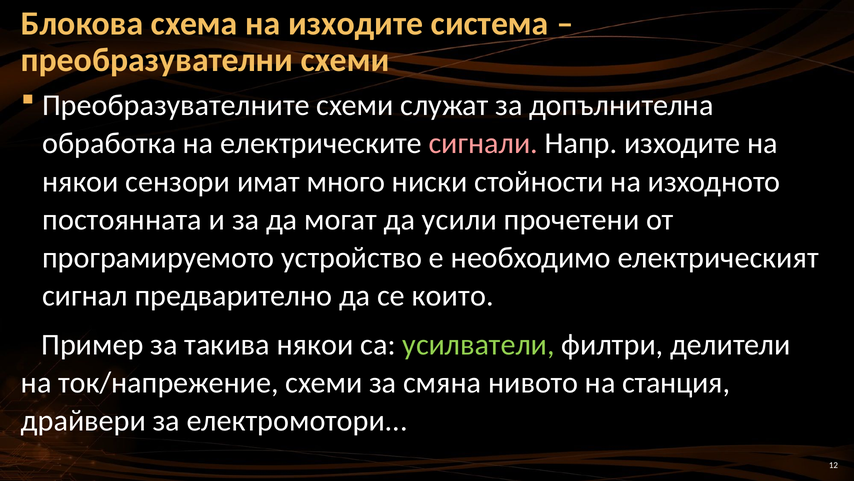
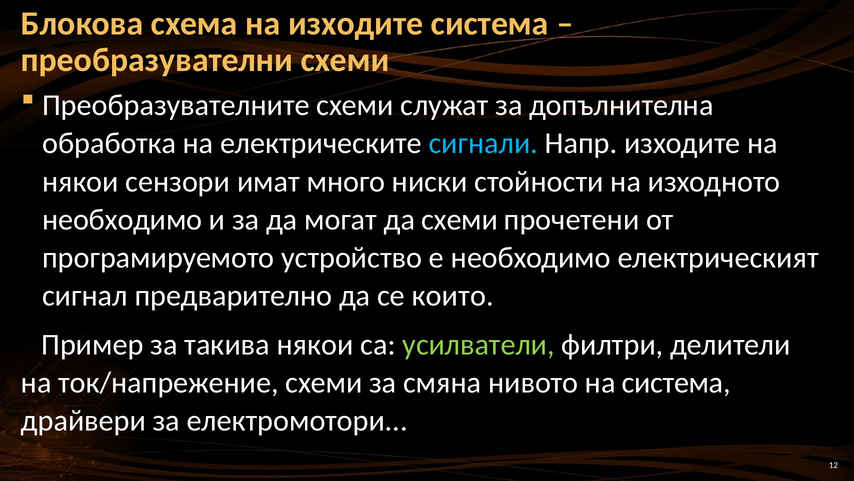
сигнали colour: pink -> light blue (483, 143)
постоянната: постоянната -> необходимо (122, 219)
да усили: усили -> схеми (460, 219)
на станция: станция -> система (676, 382)
